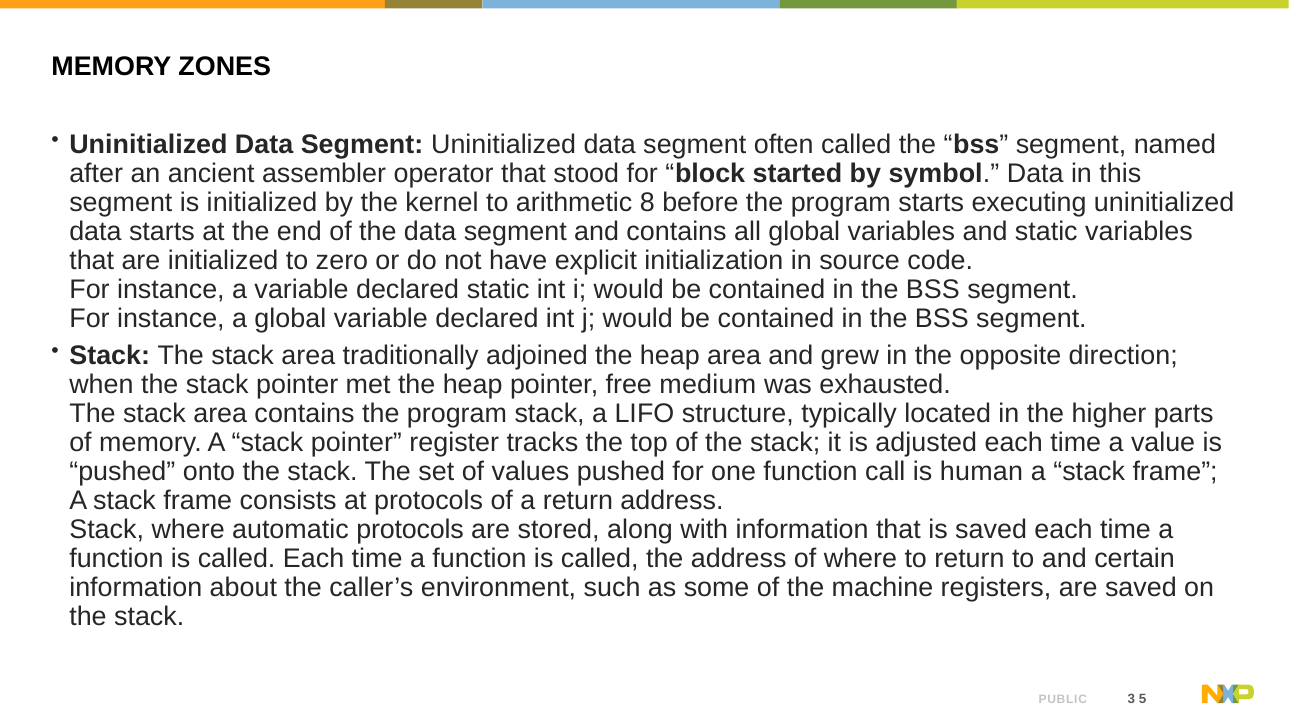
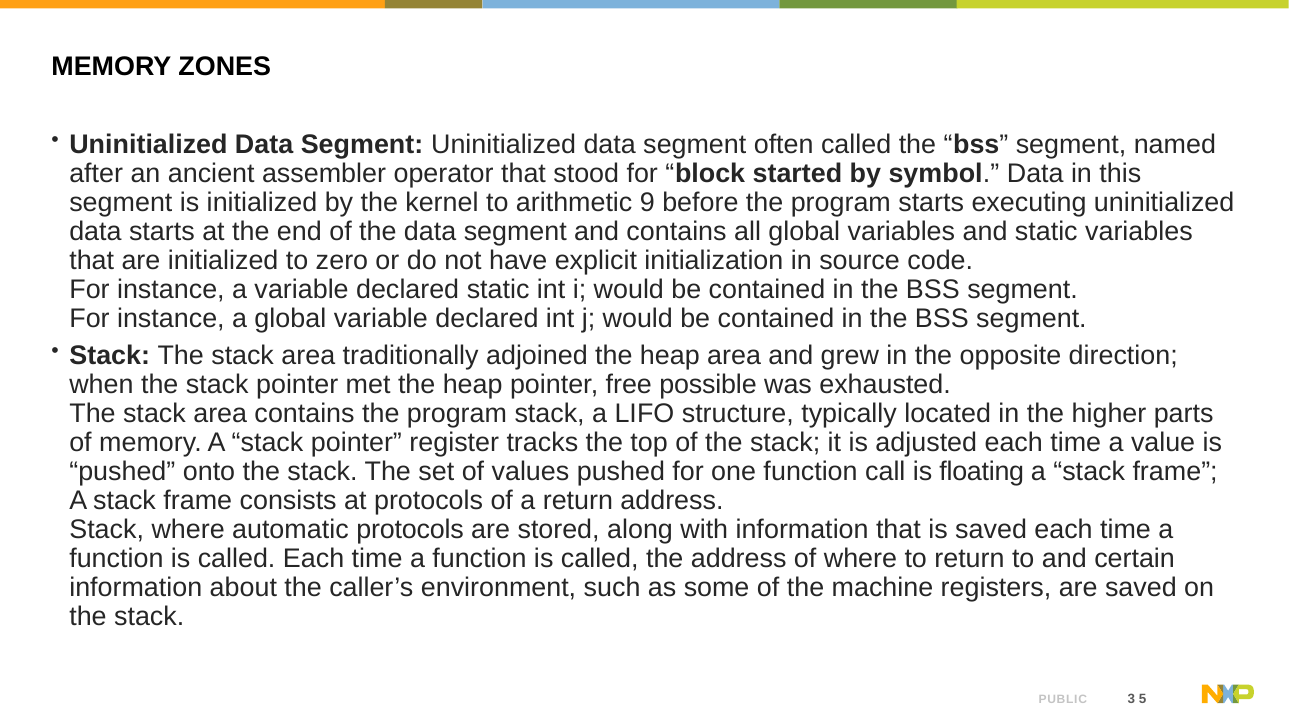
8: 8 -> 9 (647, 203)
medium: medium -> possible (708, 385)
human: human -> floating (982, 472)
